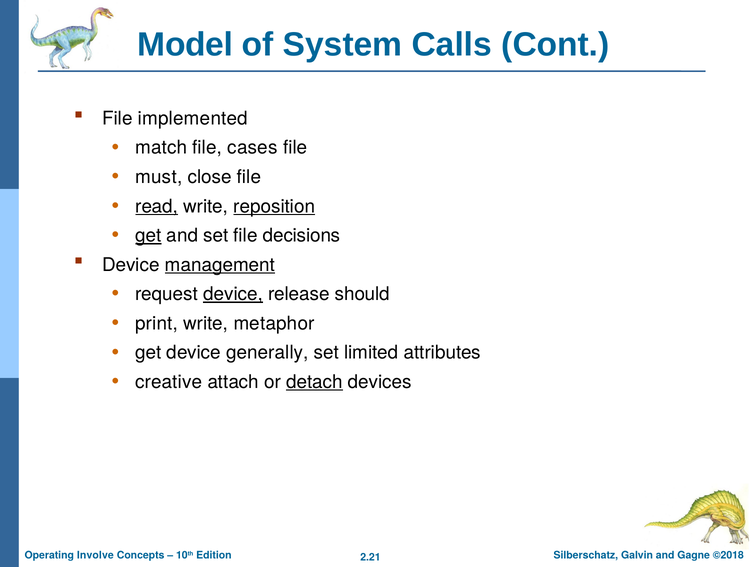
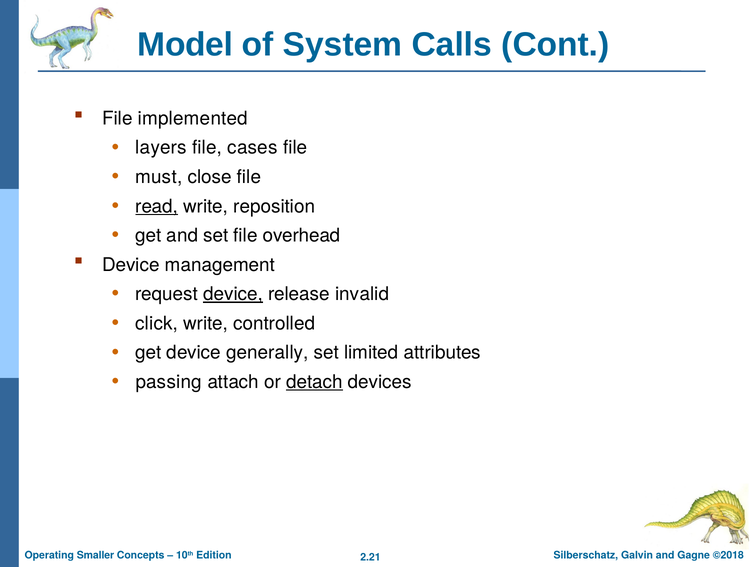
match: match -> layers (161, 148)
reposition underline: present -> none (274, 206)
get underline: present -> none (148, 236)
decisions: decisions -> overhead (302, 236)
management underline: present -> none (220, 265)
should: should -> invalid (362, 294)
print: print -> click (157, 323)
metaphor: metaphor -> controlled (274, 323)
creative: creative -> passing (169, 382)
Involve: Involve -> Smaller (95, 555)
